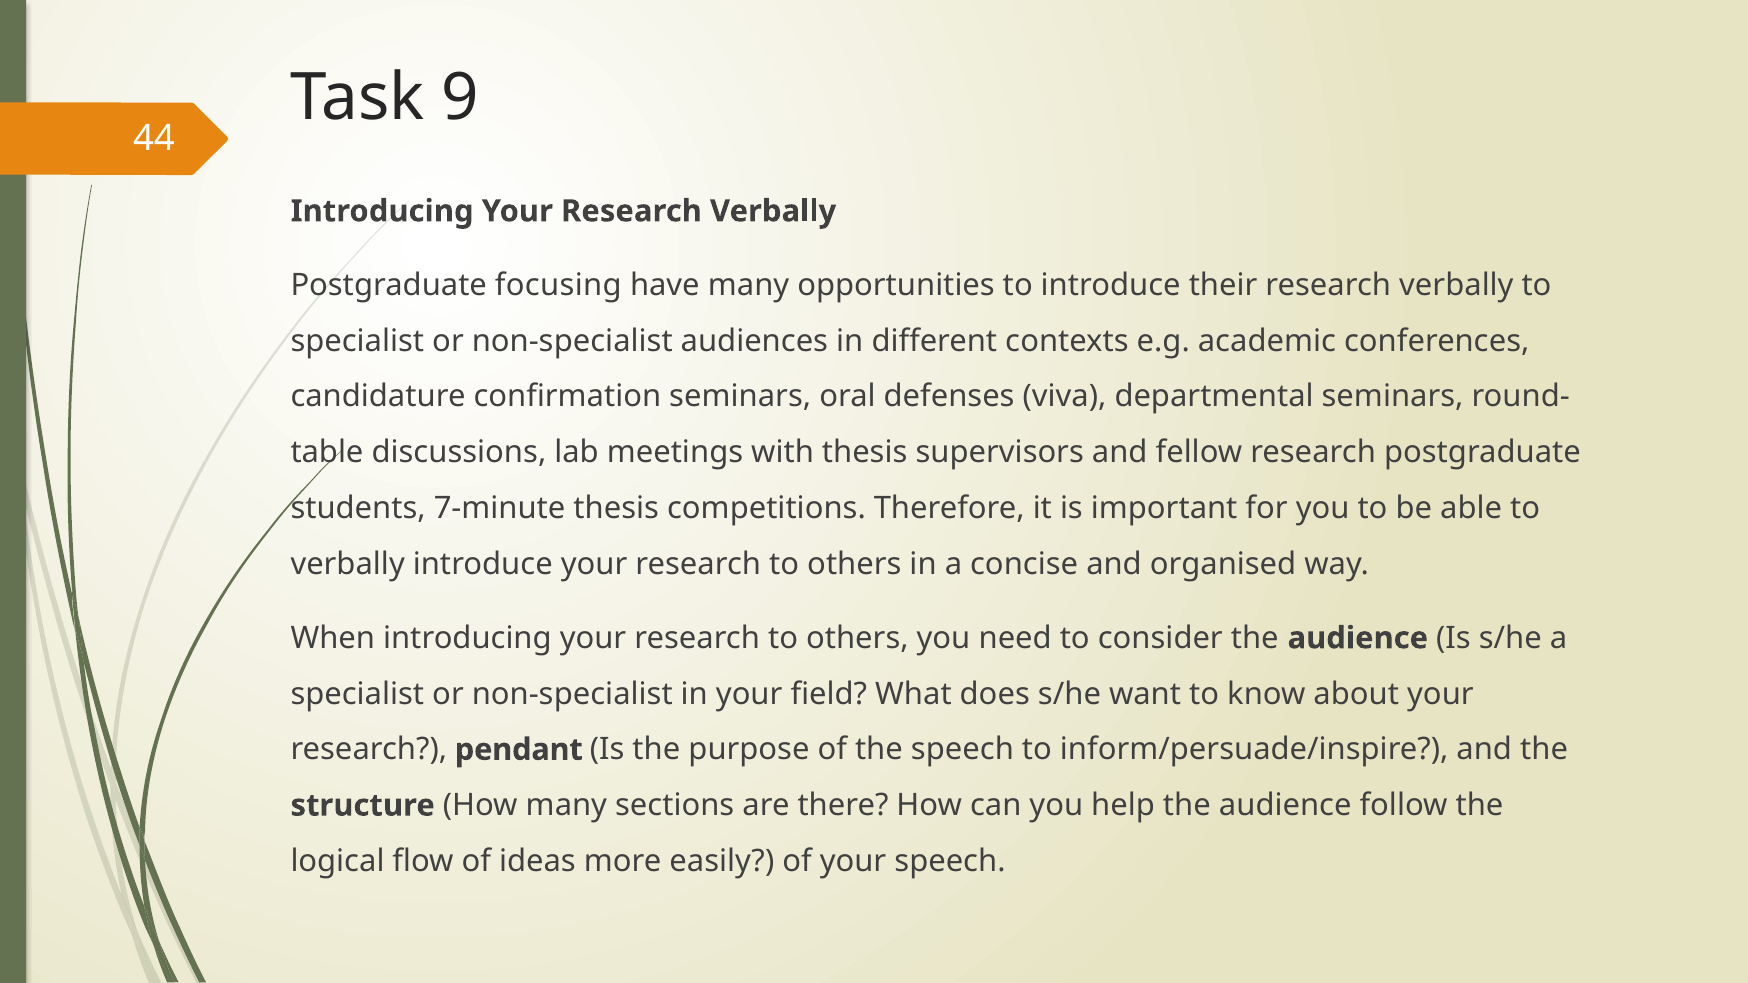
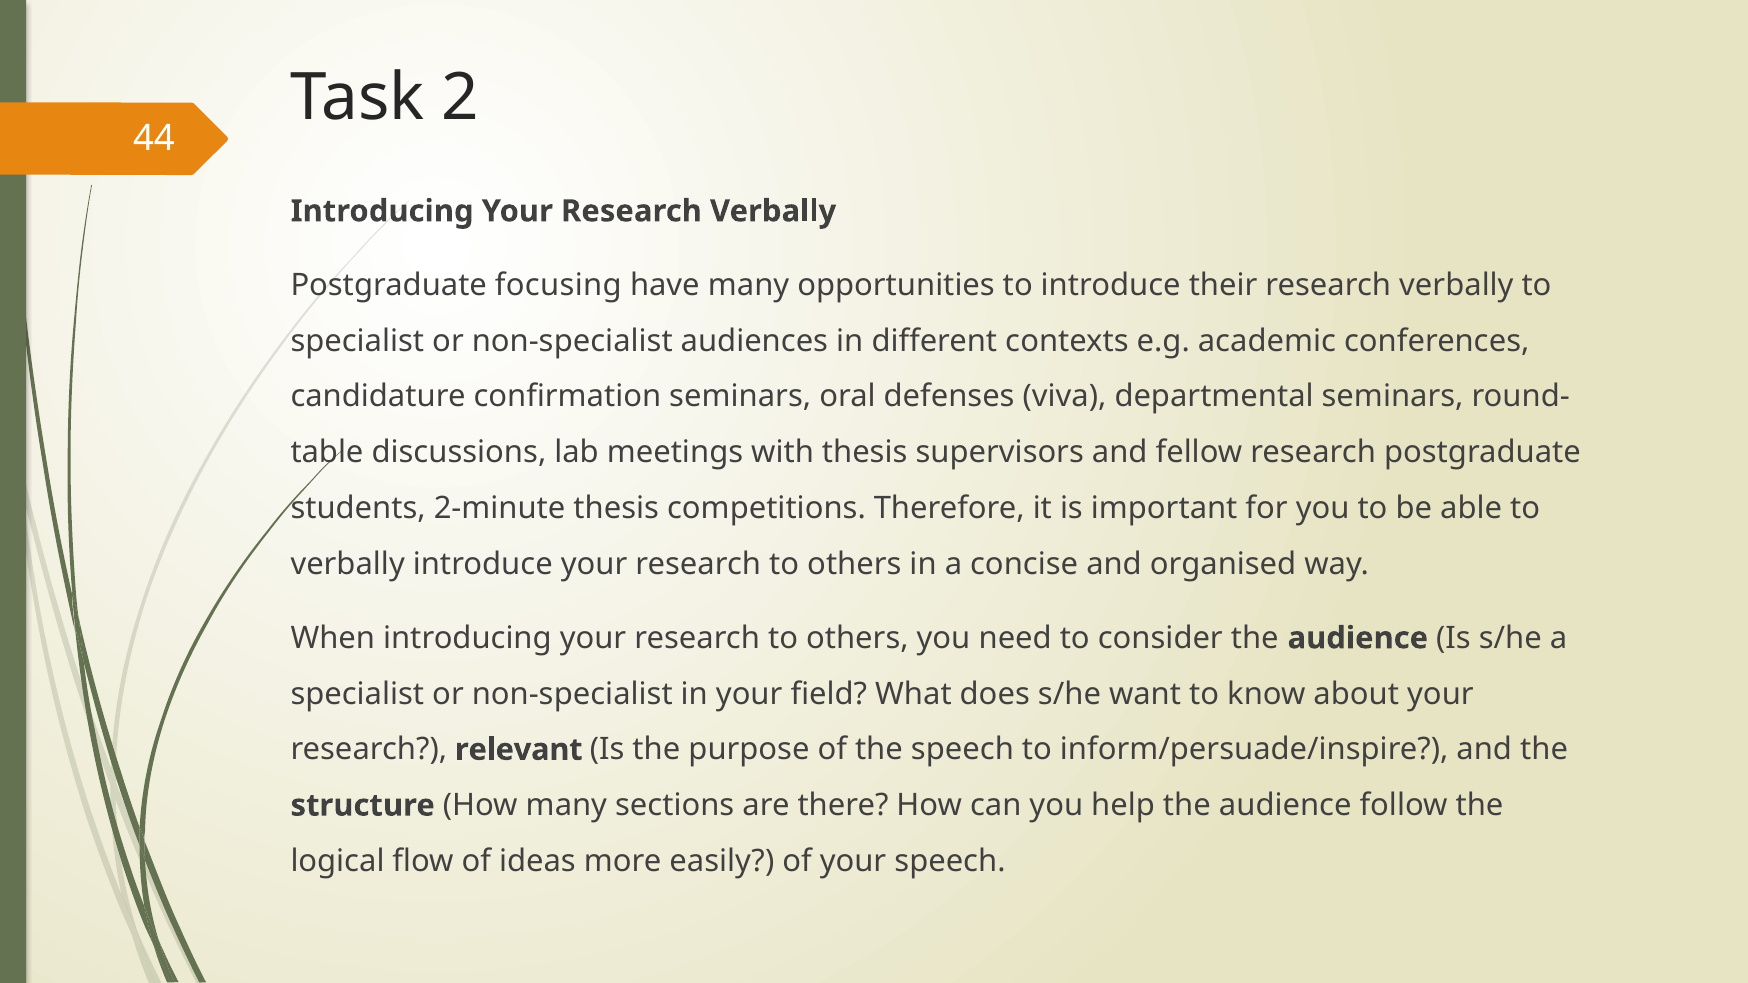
9: 9 -> 2 (461, 98)
7-minute: 7-minute -> 2-minute (500, 508)
pendant: pendant -> relevant (519, 750)
